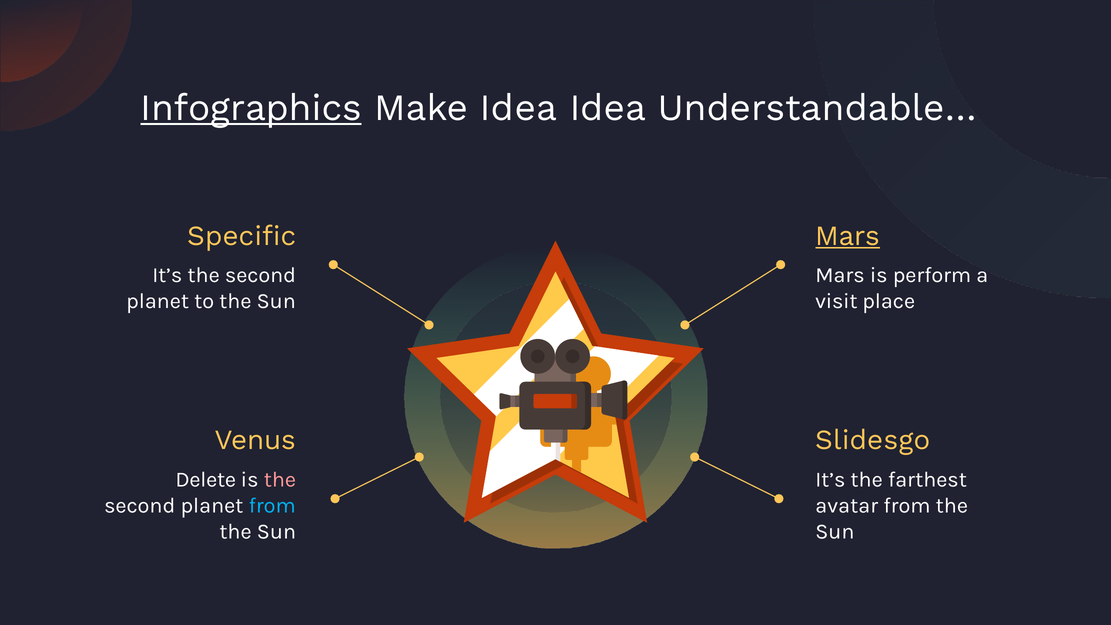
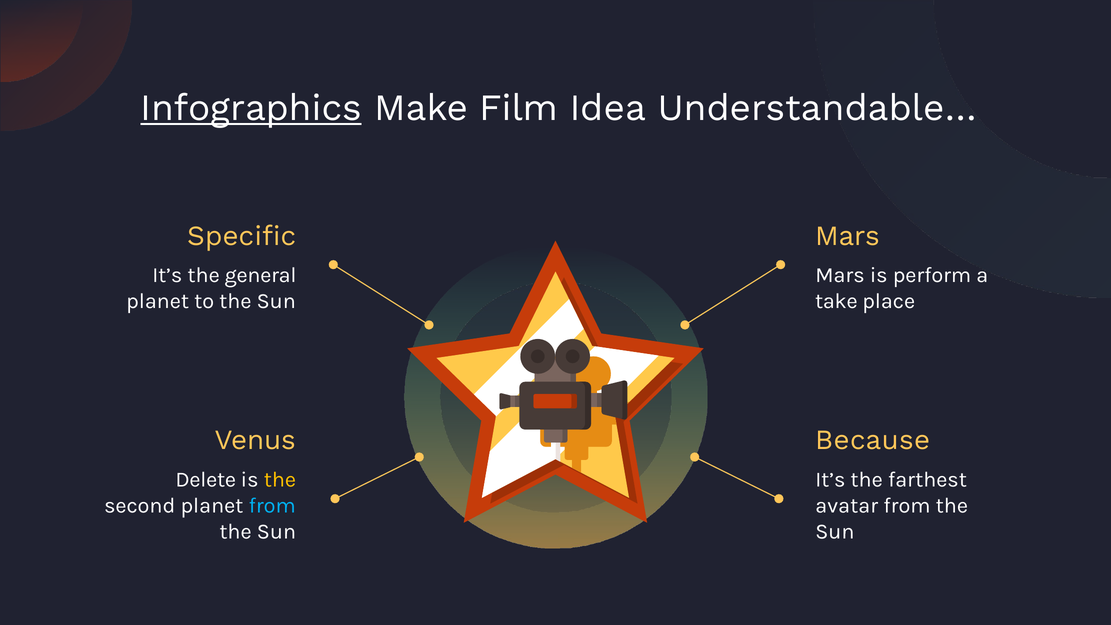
Make Idea: Idea -> Film (519, 108)
Mars underline: present -> none (848, 236)
It’s the second: second -> general (261, 275)
visit: visit -> take (836, 301)
Slidesgo: Slidesgo -> Because (873, 440)
the colour: pink -> yellow (280, 480)
